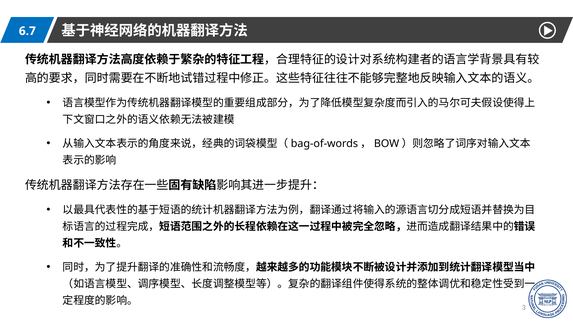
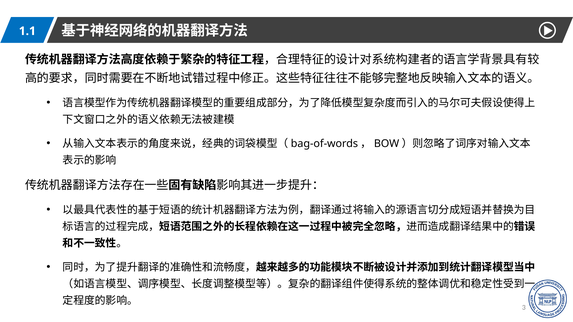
6.7: 6.7 -> 1.1 (27, 31)
